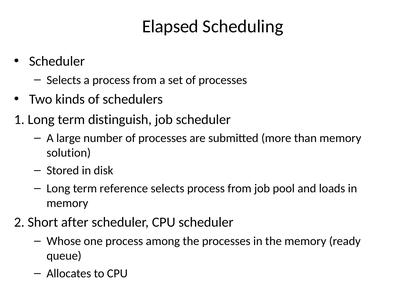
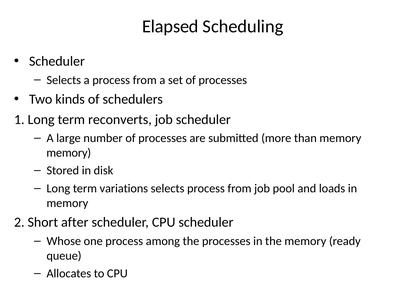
distinguish: distinguish -> reconverts (120, 120)
solution: solution -> memory (69, 153)
reference: reference -> variations (124, 188)
